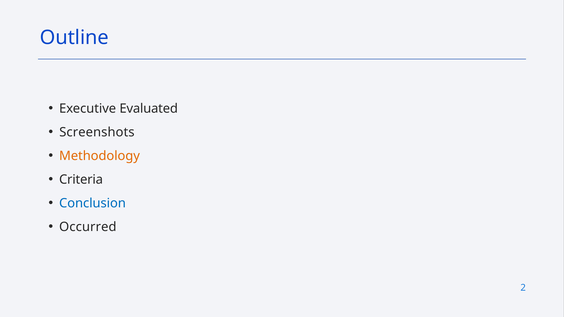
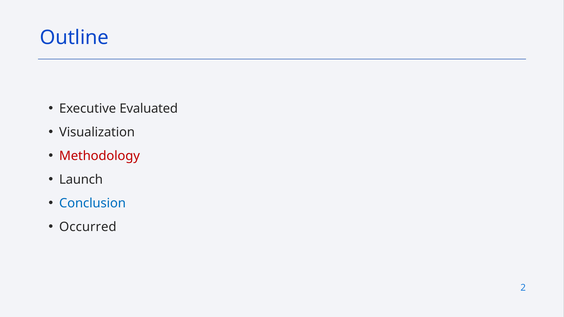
Screenshots: Screenshots -> Visualization (97, 132)
Methodology colour: orange -> red (100, 156)
Criteria: Criteria -> Launch (81, 180)
